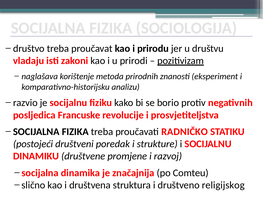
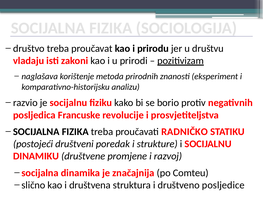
religijskog: religijskog -> posljedice (223, 185)
